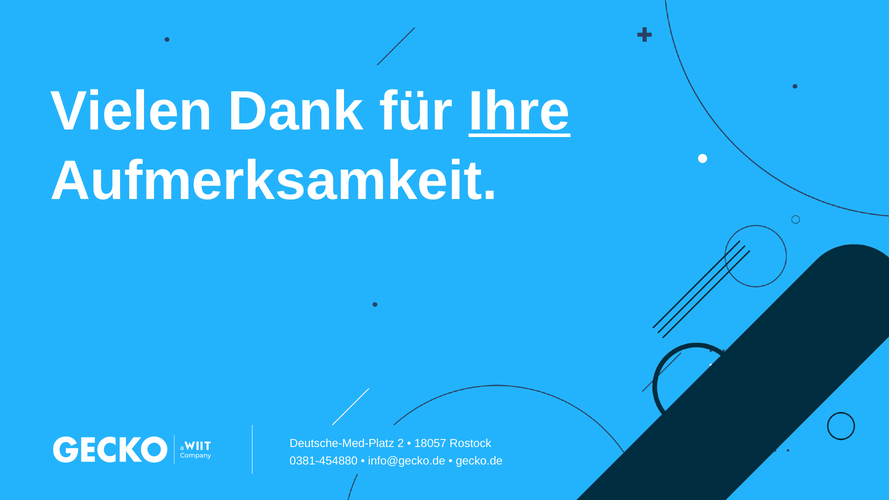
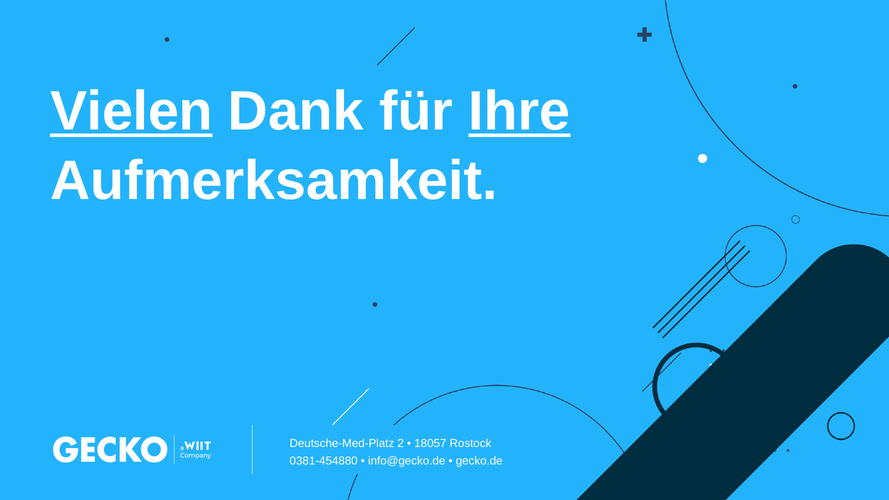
Vielen underline: none -> present (131, 111)
